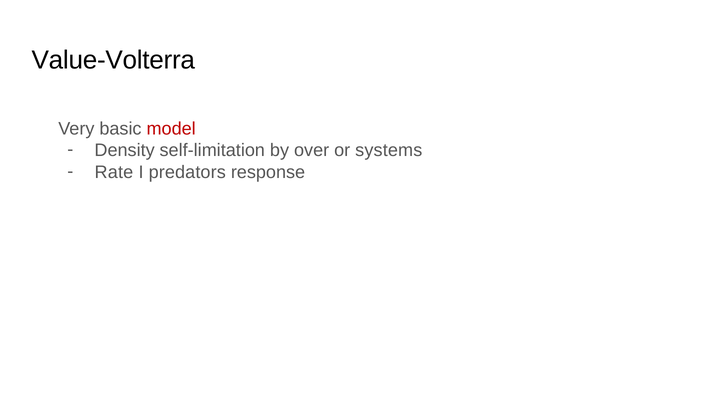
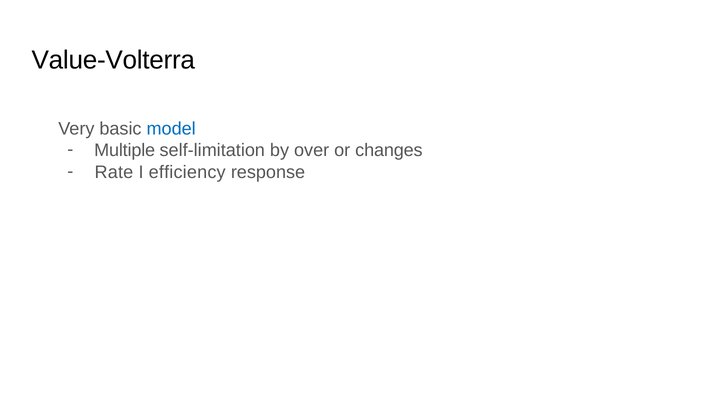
model colour: red -> blue (171, 129)
Density: Density -> Multiple (125, 150)
systems: systems -> changes (389, 150)
predators: predators -> efficiency (187, 172)
